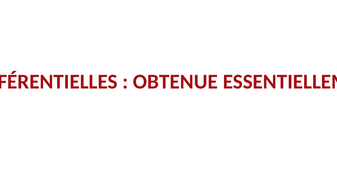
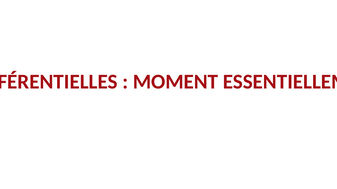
OBTENUE: OBTENUE -> MOMENT (175, 82)
